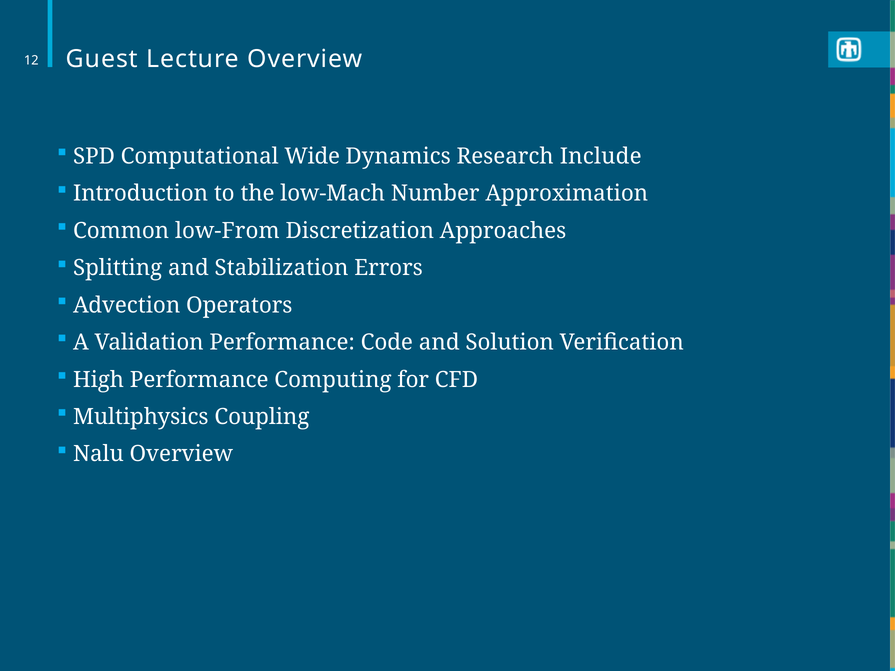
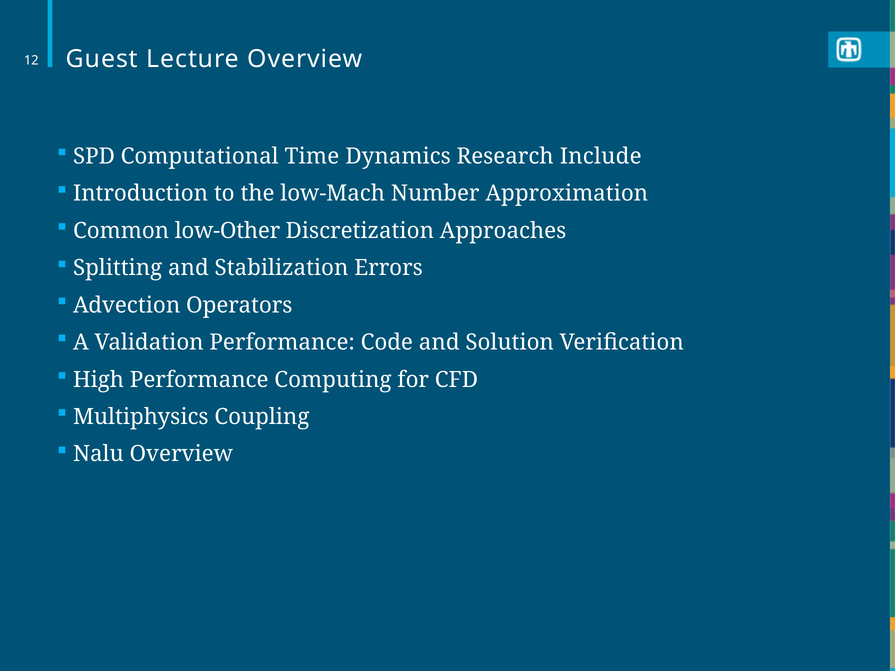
Wide: Wide -> Time (312, 156)
low-From: low-From -> low-Other (228, 231)
